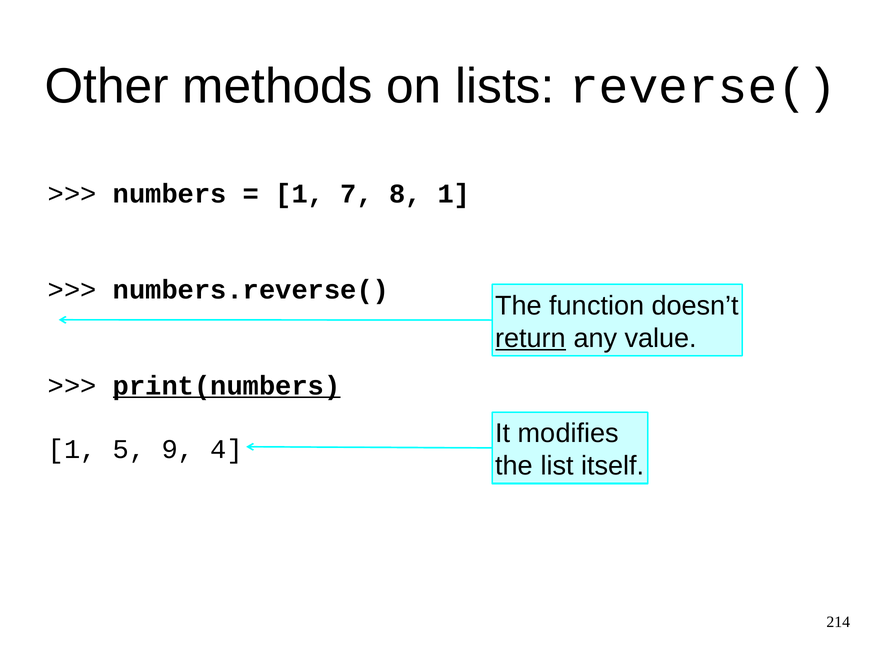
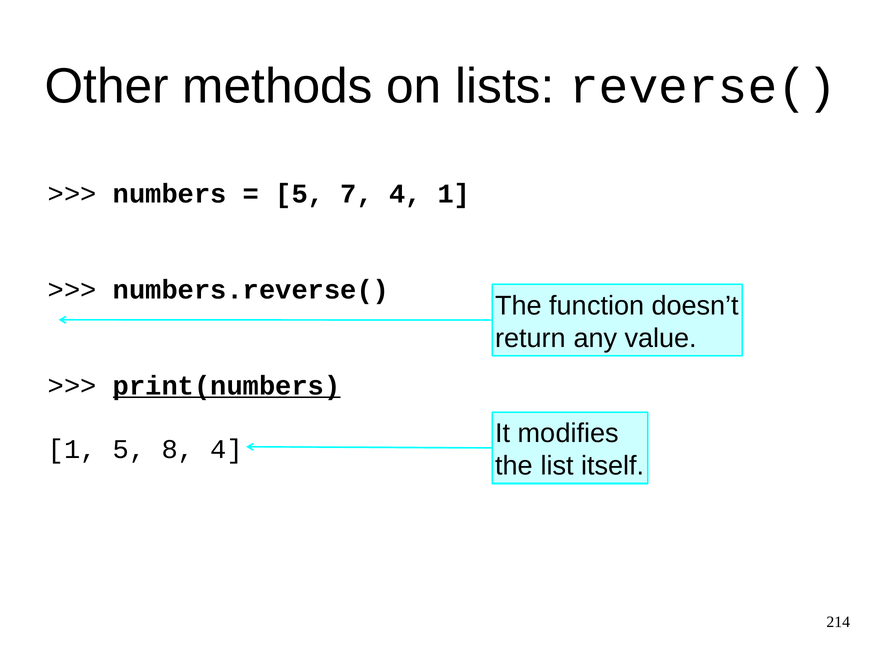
1: 1 -> 5 (300, 194)
7 8: 8 -> 4 (405, 194)
return underline: present -> none (531, 338)
9: 9 -> 8 (178, 450)
